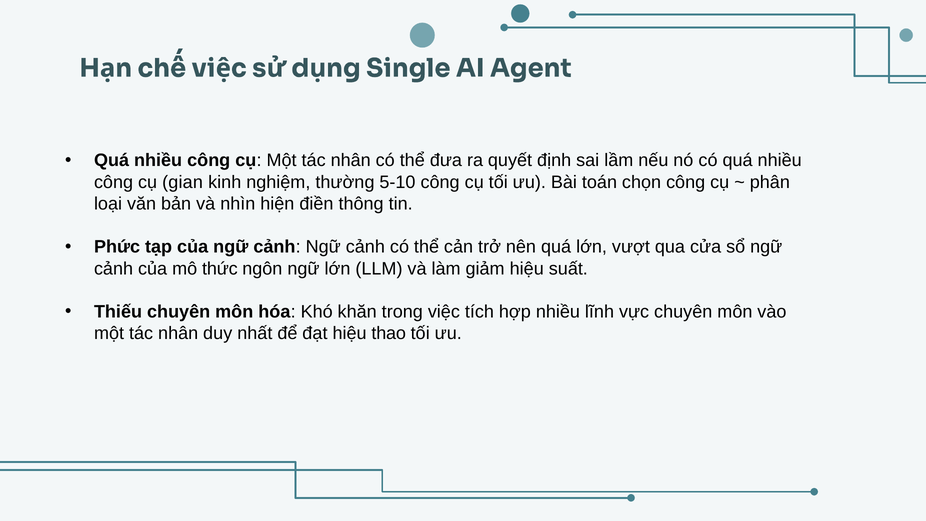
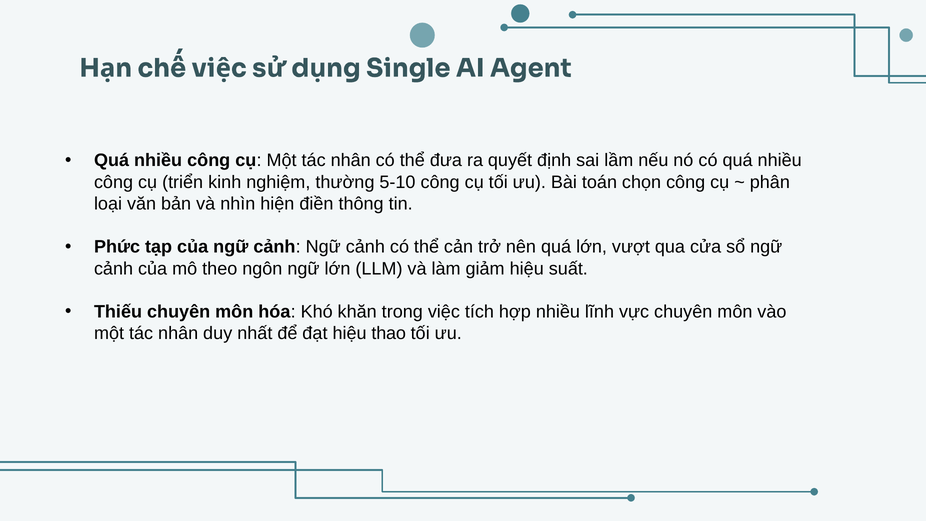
gian: gian -> triển (183, 182)
thức: thức -> theo (220, 269)
